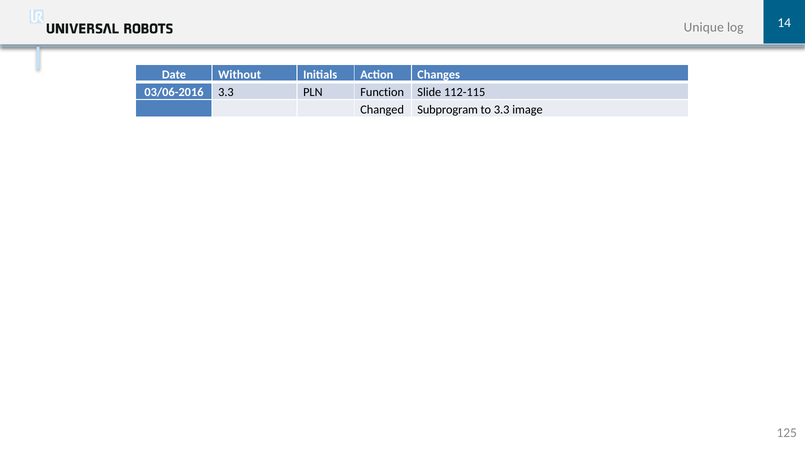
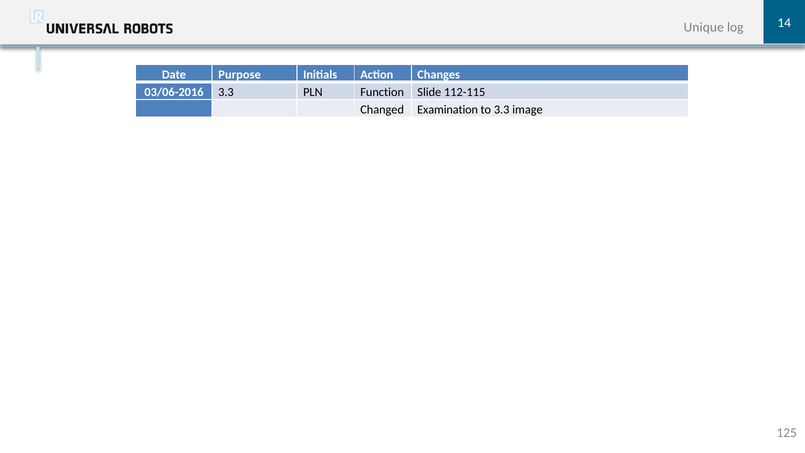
Without: Without -> Purpose (240, 75)
Subprogram: Subprogram -> Examination (448, 110)
